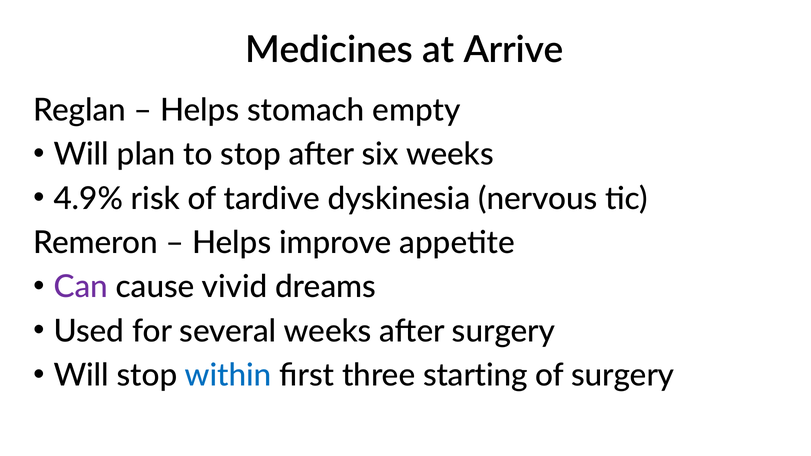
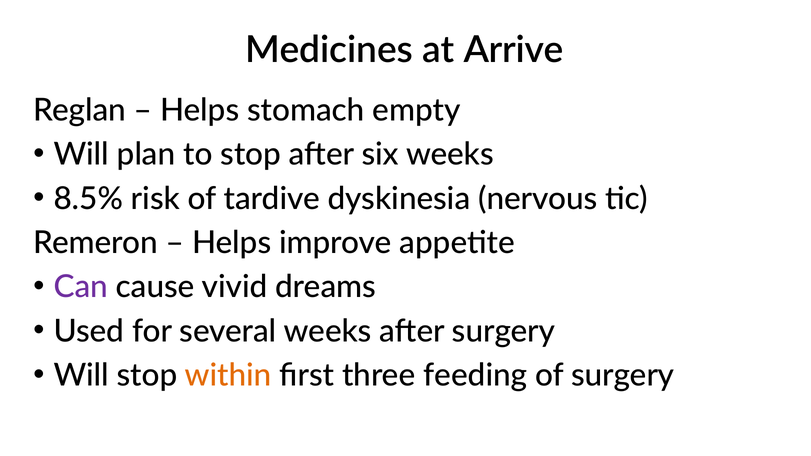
4.9%: 4.9% -> 8.5% (88, 199)
within colour: blue -> orange (228, 376)
starting: starting -> feeding (475, 376)
